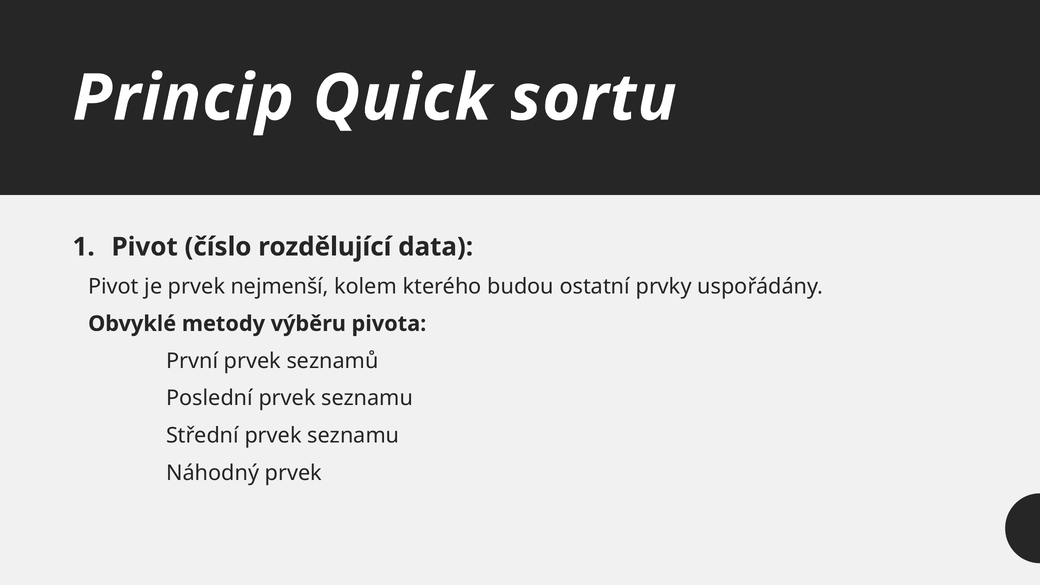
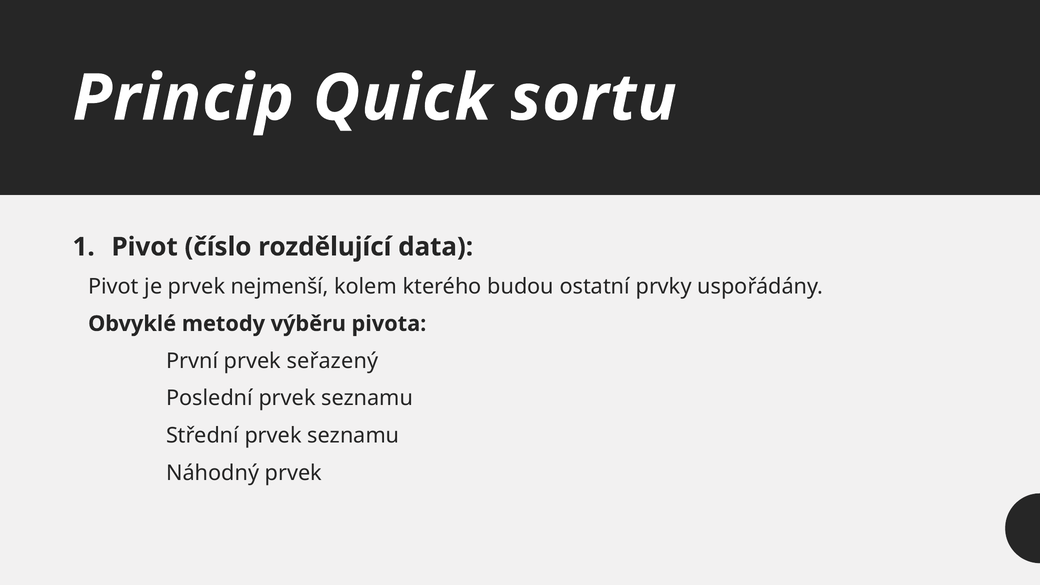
seznamů: seznamů -> seřazený (332, 361)
